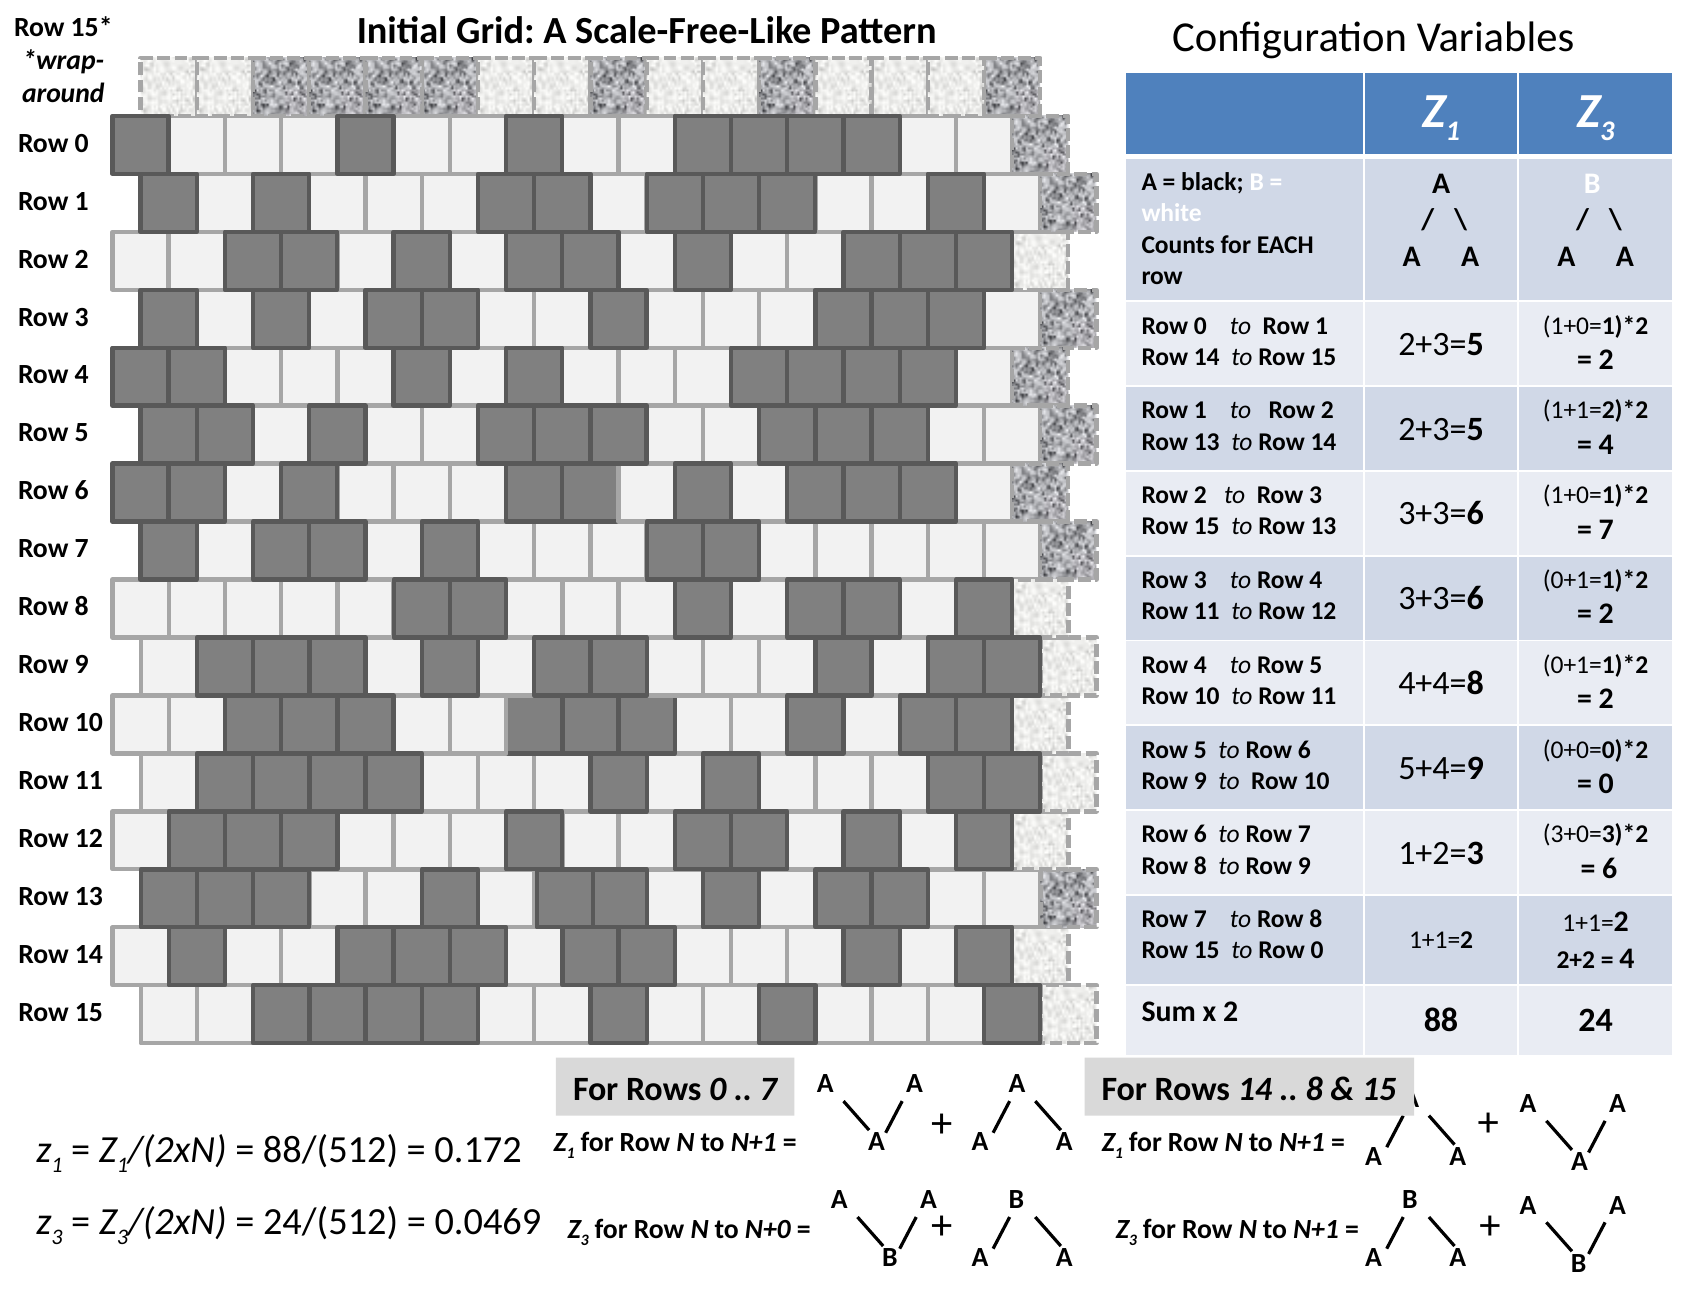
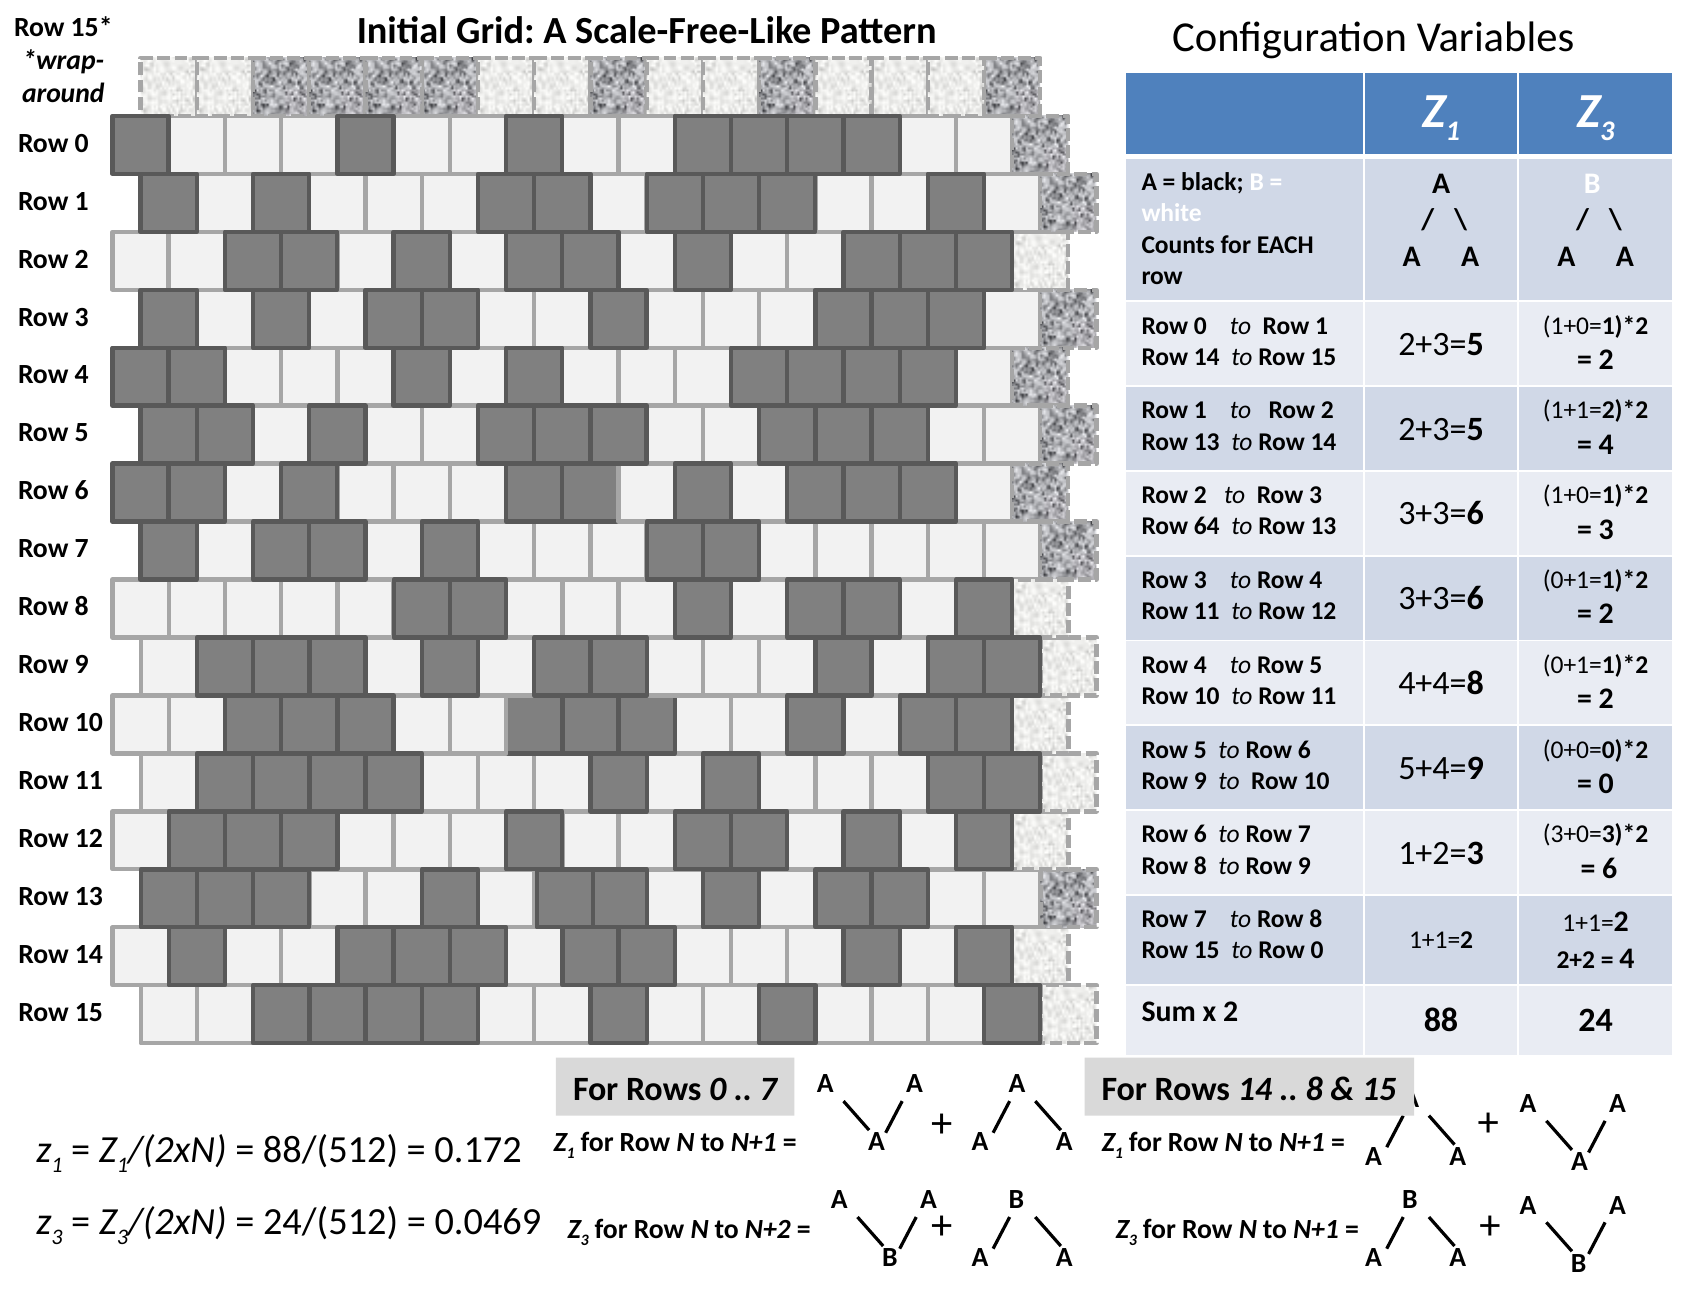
15: 15 -> 64 (1207, 526)
7: 7 -> 3 (1606, 529)
N+0: N+0 -> N+2 (768, 1229)
